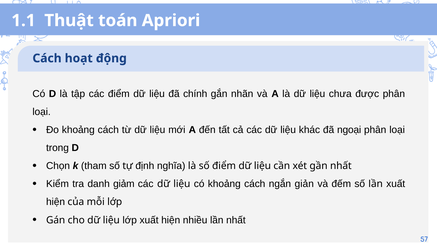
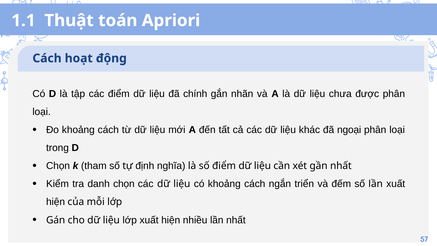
danh giảm: giảm -> chọn (124, 184)
giản: giản -> triển (304, 184)
